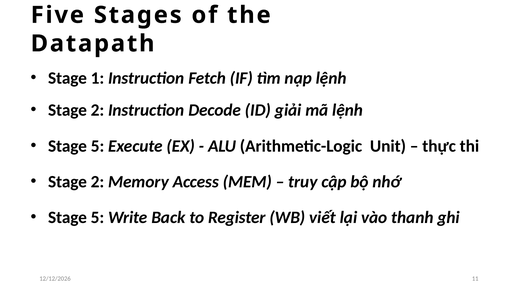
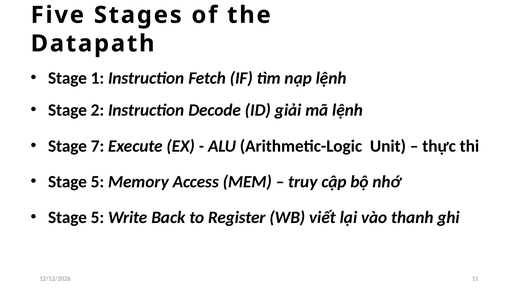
5: 5 -> 7 (98, 146)
2: 2 -> 5 (97, 181)
